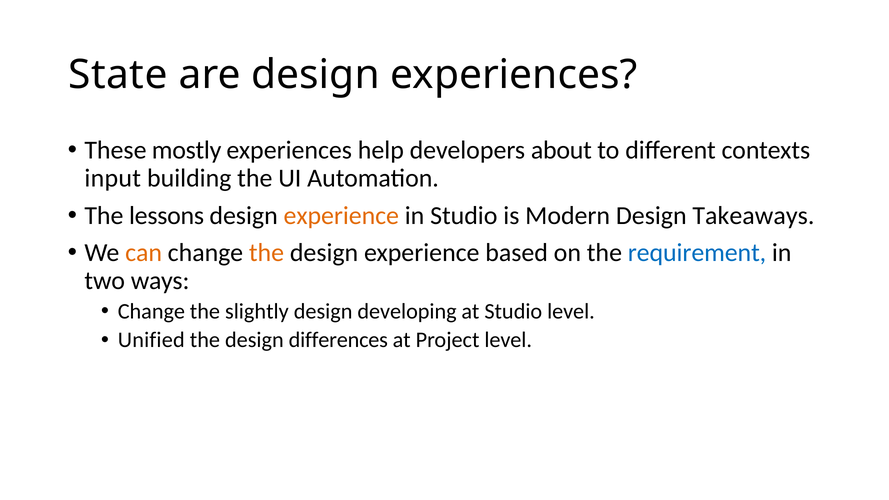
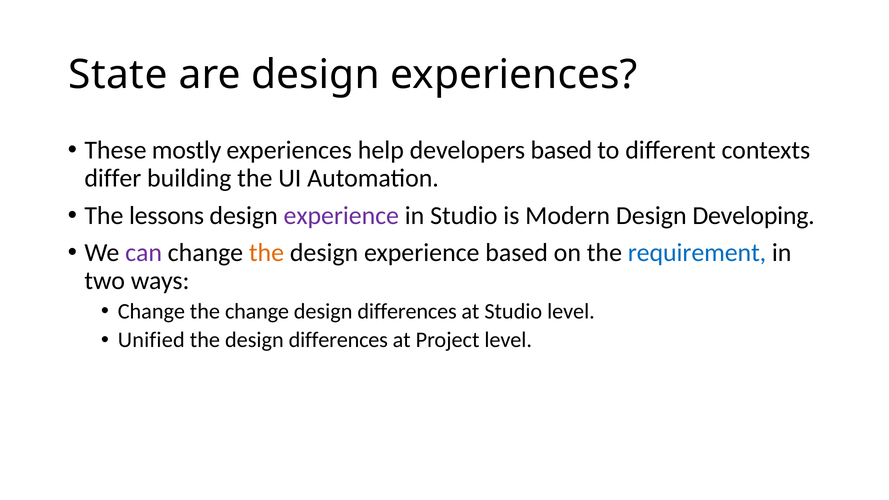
developers about: about -> based (561, 150)
input: input -> differ (113, 178)
experience colour: orange -> purple (341, 216)
Takeaways: Takeaways -> Developing (754, 216)
can colour: orange -> purple (144, 253)
the slightly: slightly -> change (257, 312)
developing: developing -> differences (407, 312)
